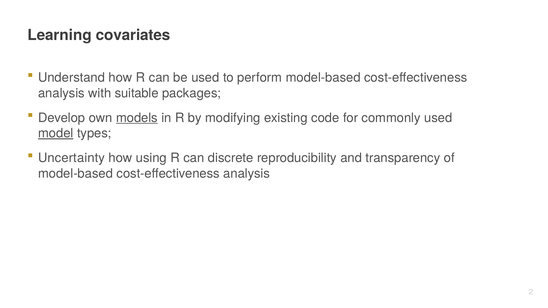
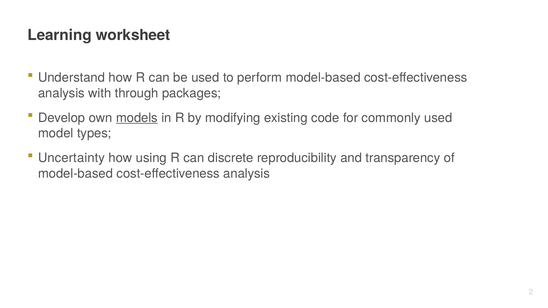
covariates: covariates -> worksheet (133, 35)
suitable: suitable -> through (137, 93)
model underline: present -> none (56, 133)
